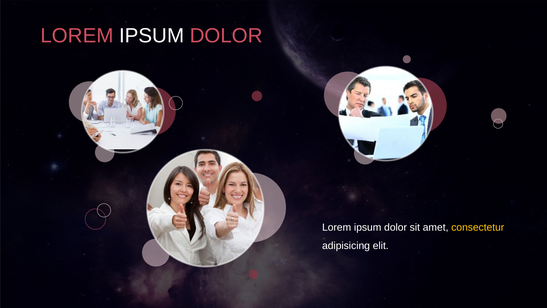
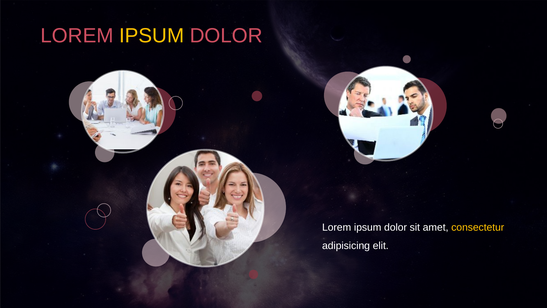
IPSUM colour: white -> yellow (152, 36)
